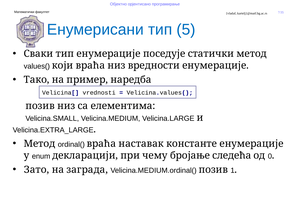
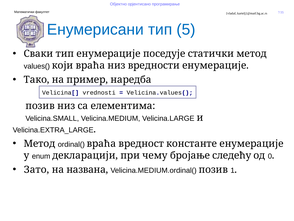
наставак: наставак -> вредност (141, 143)
следећа: следећа -> следећу (232, 155)
заграда: заграда -> названа (87, 169)
